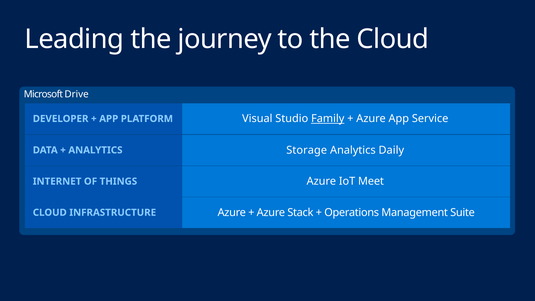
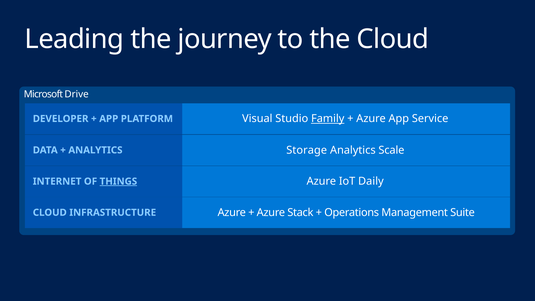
Daily: Daily -> Scale (391, 150)
Meet: Meet -> Daily (371, 181)
THINGS underline: none -> present (118, 181)
